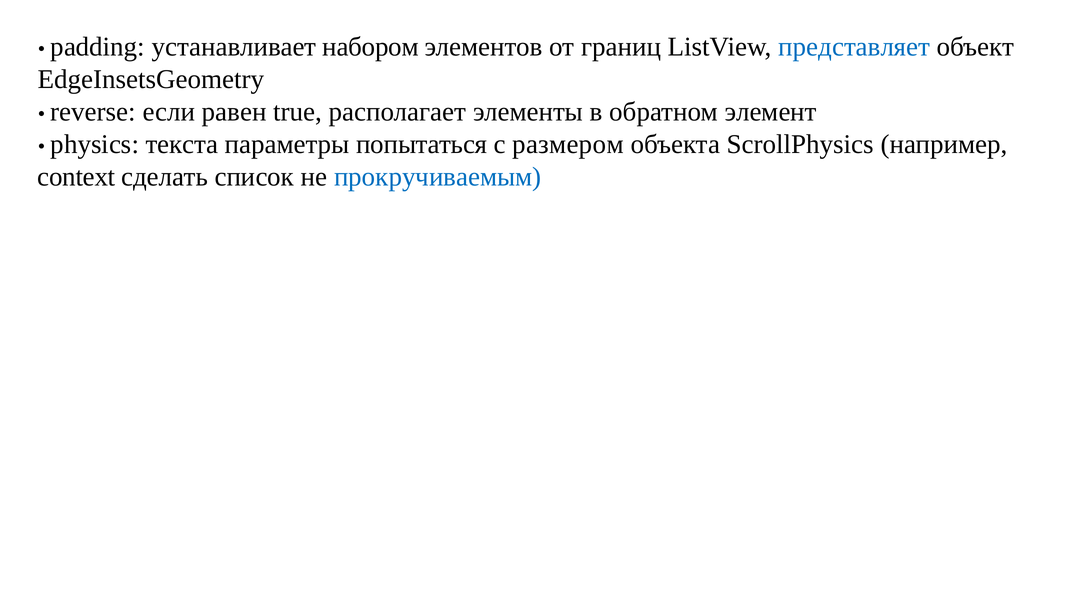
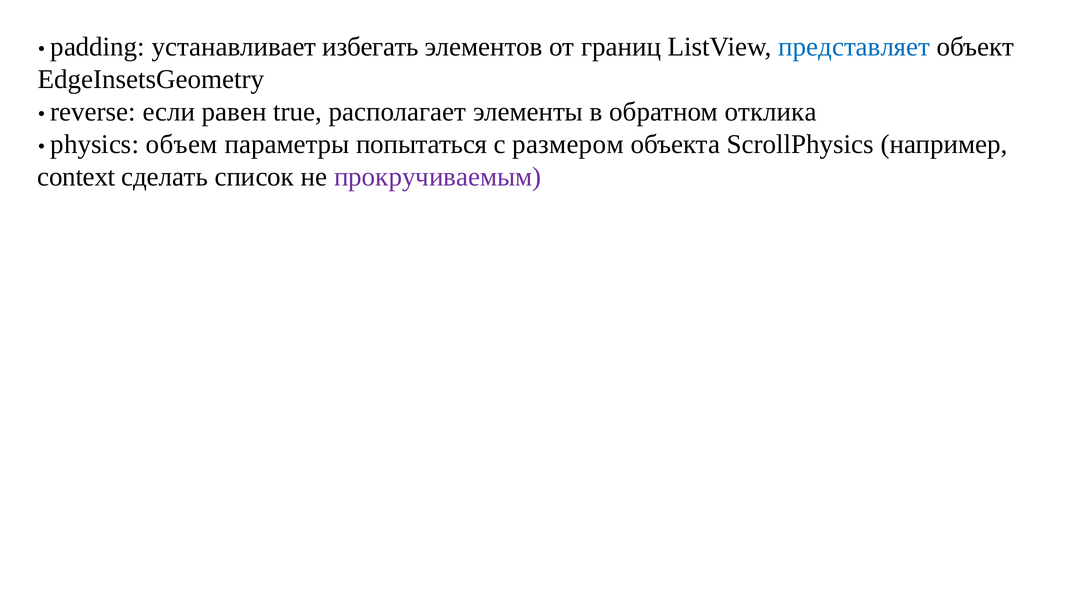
набором: набором -> избегать (371, 47)
элемент: элемент -> отклика (771, 112)
текста: текста -> объем (182, 144)
прокручиваемым colour: blue -> purple (438, 177)
